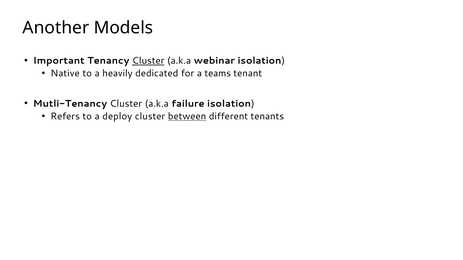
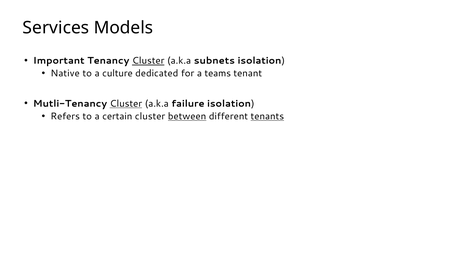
Another: Another -> Services (56, 28)
webinar: webinar -> subnets (214, 61)
heavily: heavily -> culture (117, 74)
Cluster underline: none -> present (126, 104)
deploy: deploy -> certain (117, 117)
tenants underline: none -> present (267, 117)
